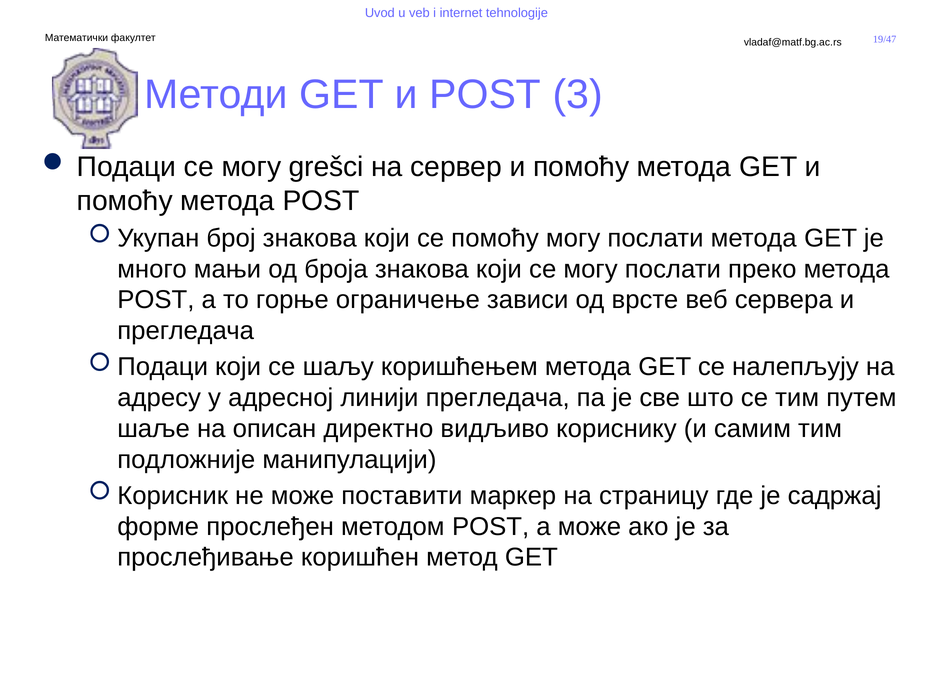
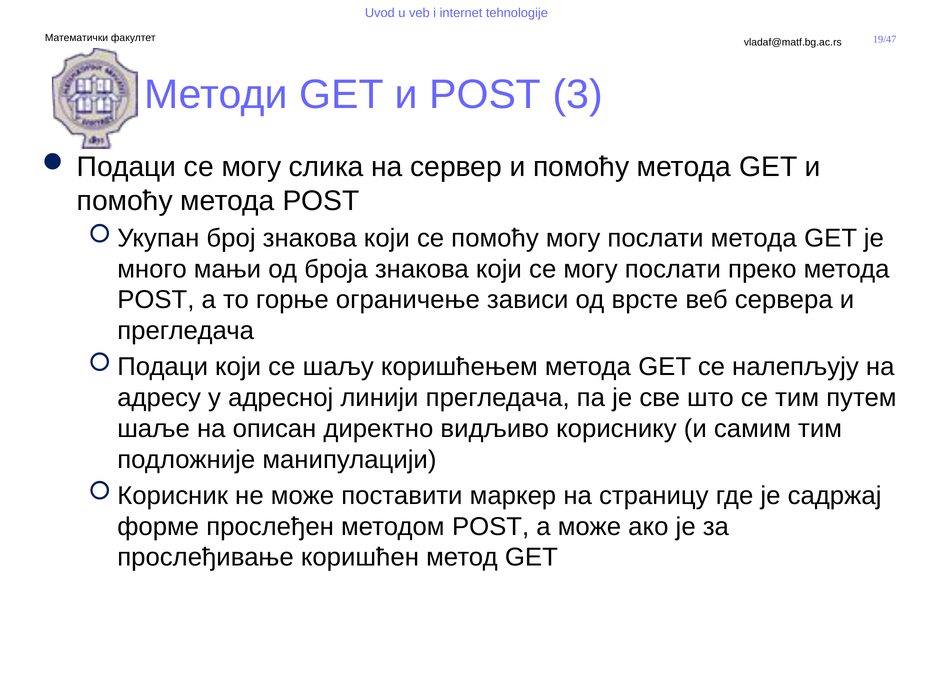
grešci: grešci -> слика (326, 167)
